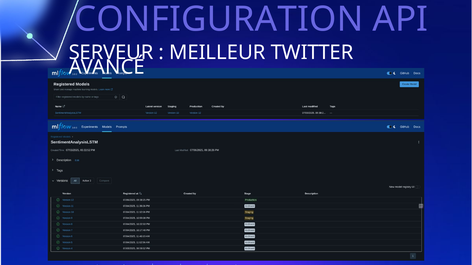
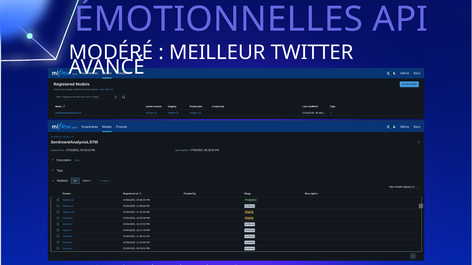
CONFIGURATION: CONFIGURATION -> ÉMOTIONNELLES (219, 19)
SERVEUR: SERVEUR -> MODÉRÉ (111, 53)
